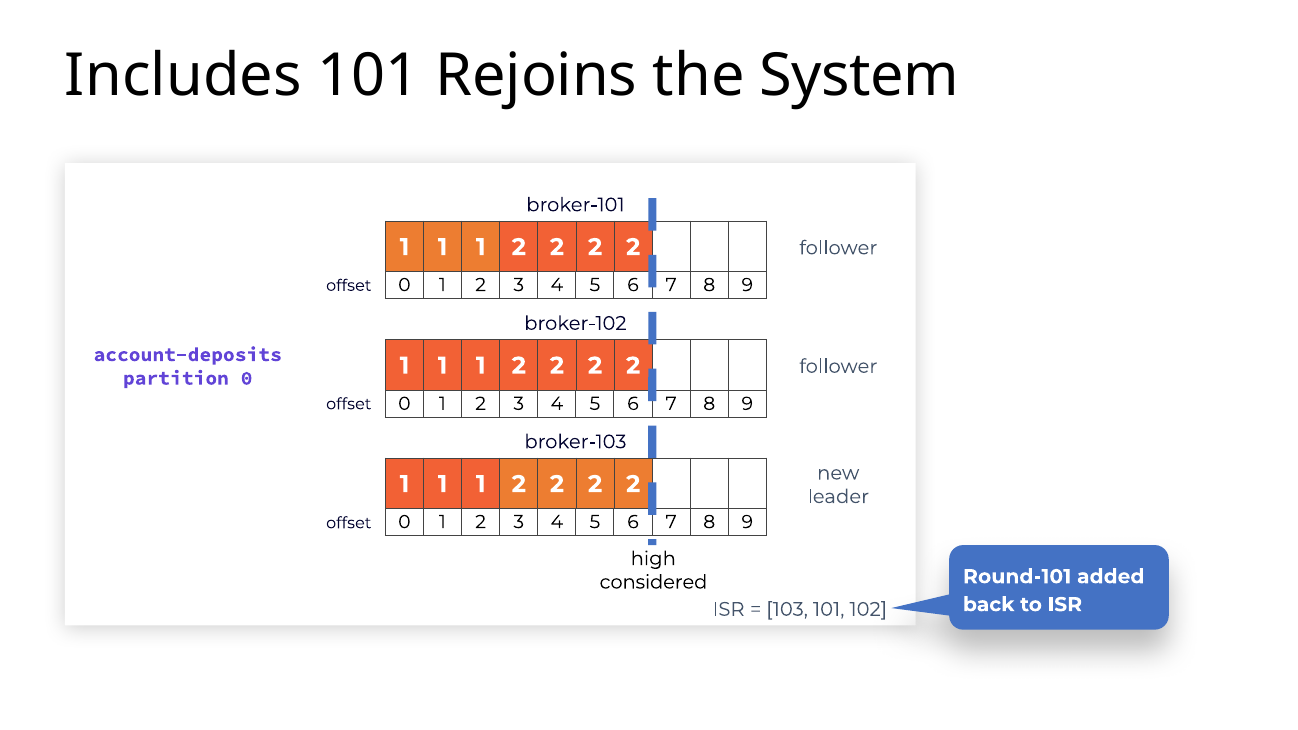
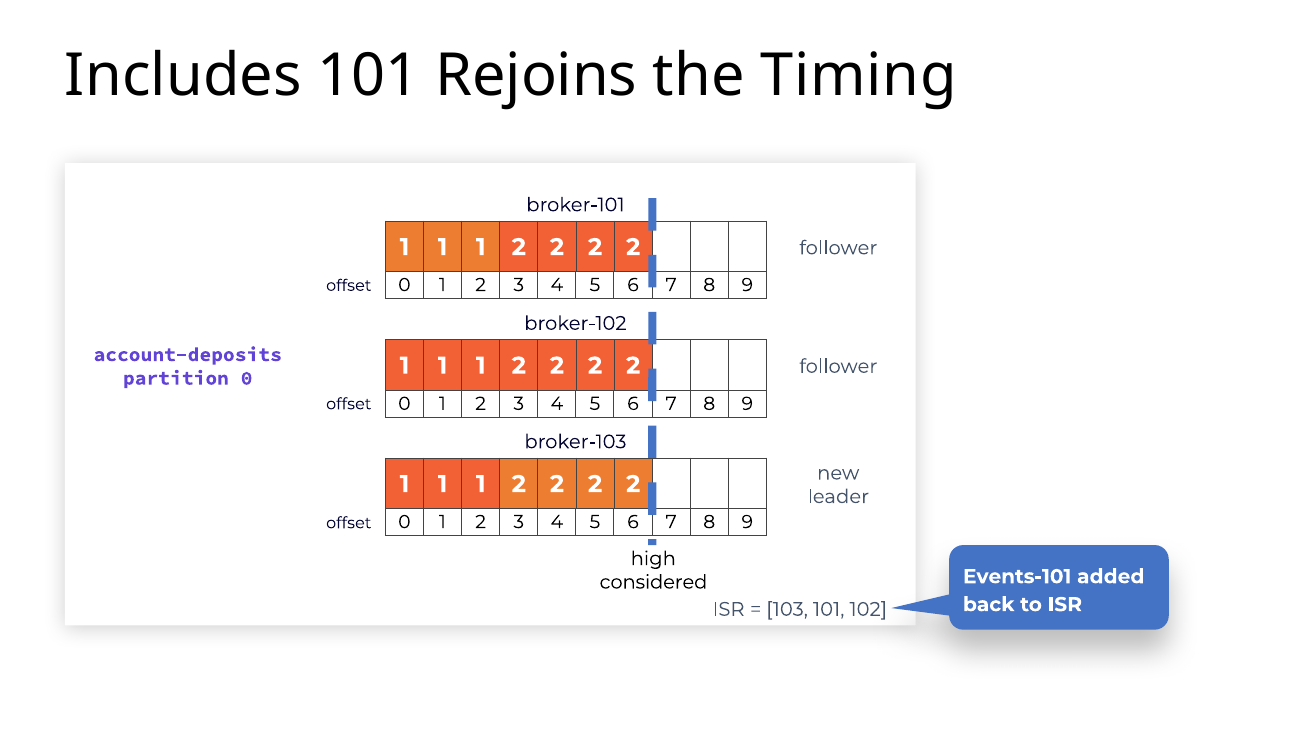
System: System -> Timing (859, 76)
Round-101: Round-101 -> Events-101 (1017, 577)
